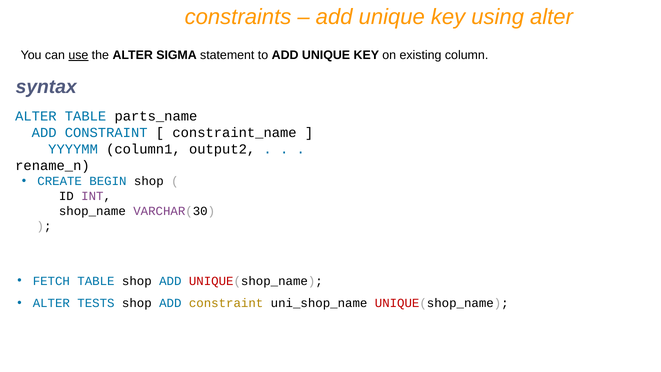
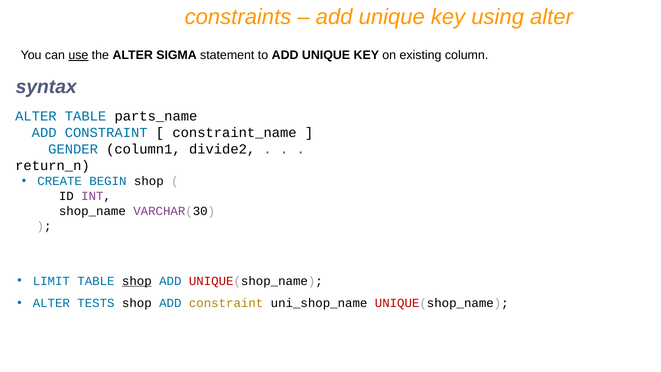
YYYYMM: YYYYMM -> GENDER (73, 149)
output2: output2 -> divide2 (222, 149)
rename_n: rename_n -> return_n (52, 166)
FETCH: FETCH -> LIMIT (51, 281)
shop underline: none -> present (137, 281)
